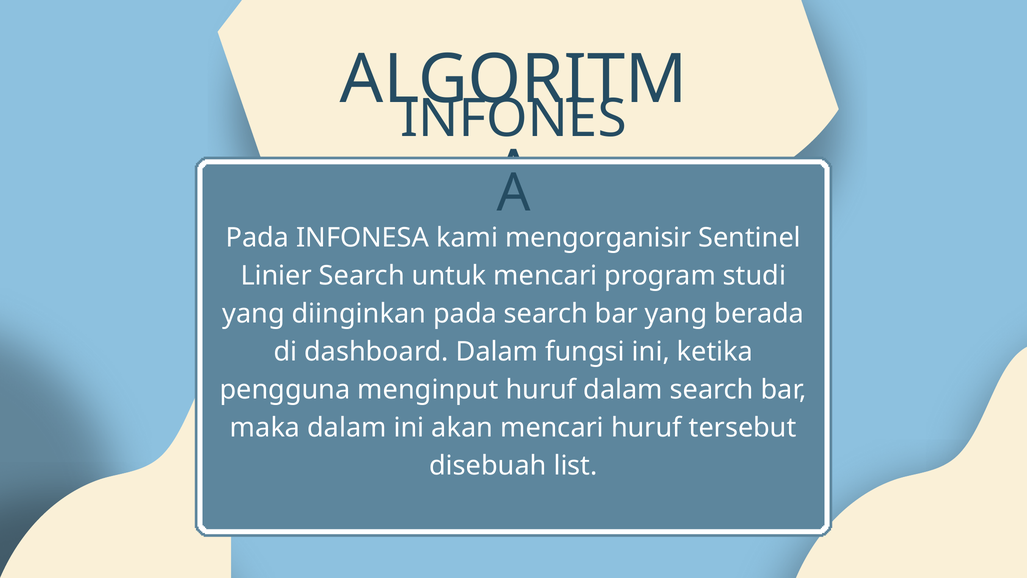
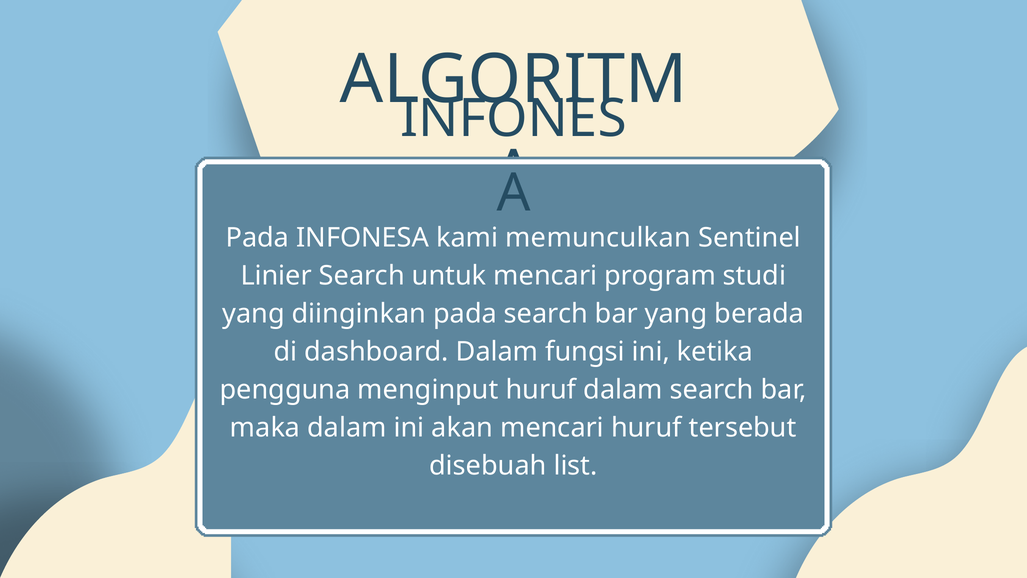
mengorganisir: mengorganisir -> memunculkan (598, 238)
